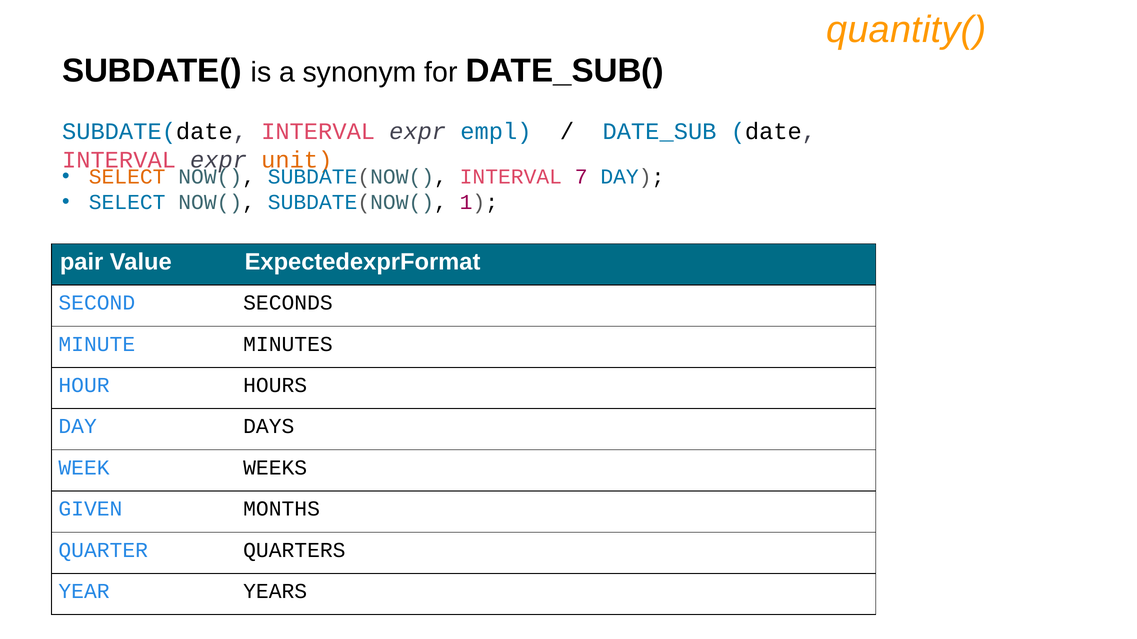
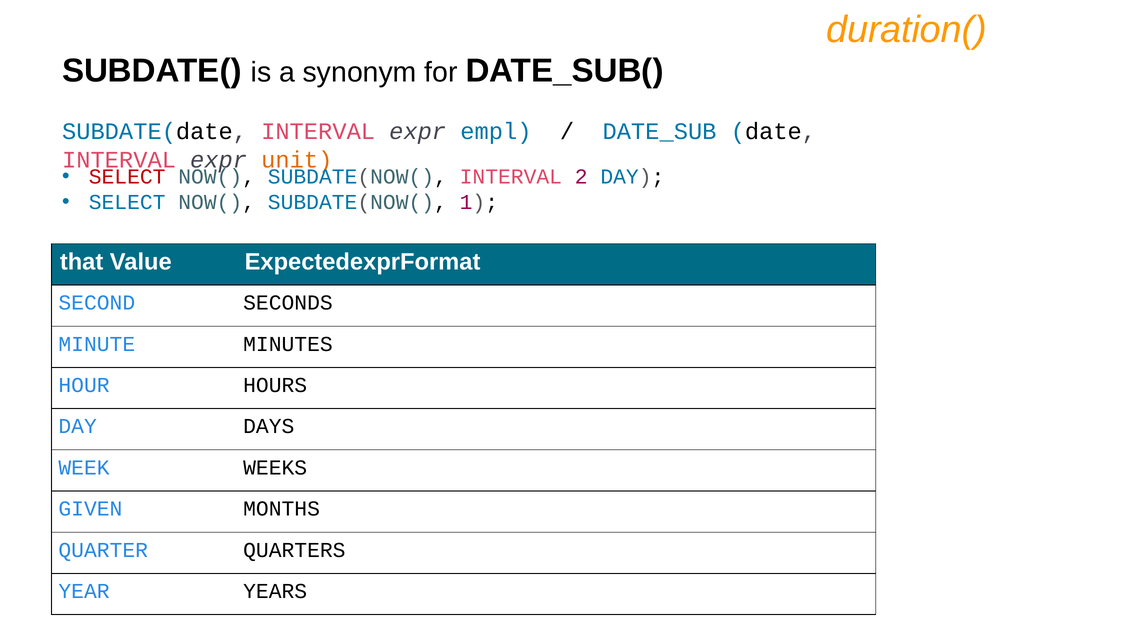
quantity(: quantity( -> duration( (906, 30)
SELECT colour: orange -> red (127, 177)
7: 7 -> 2 (581, 177)
pair: pair -> that (82, 262)
